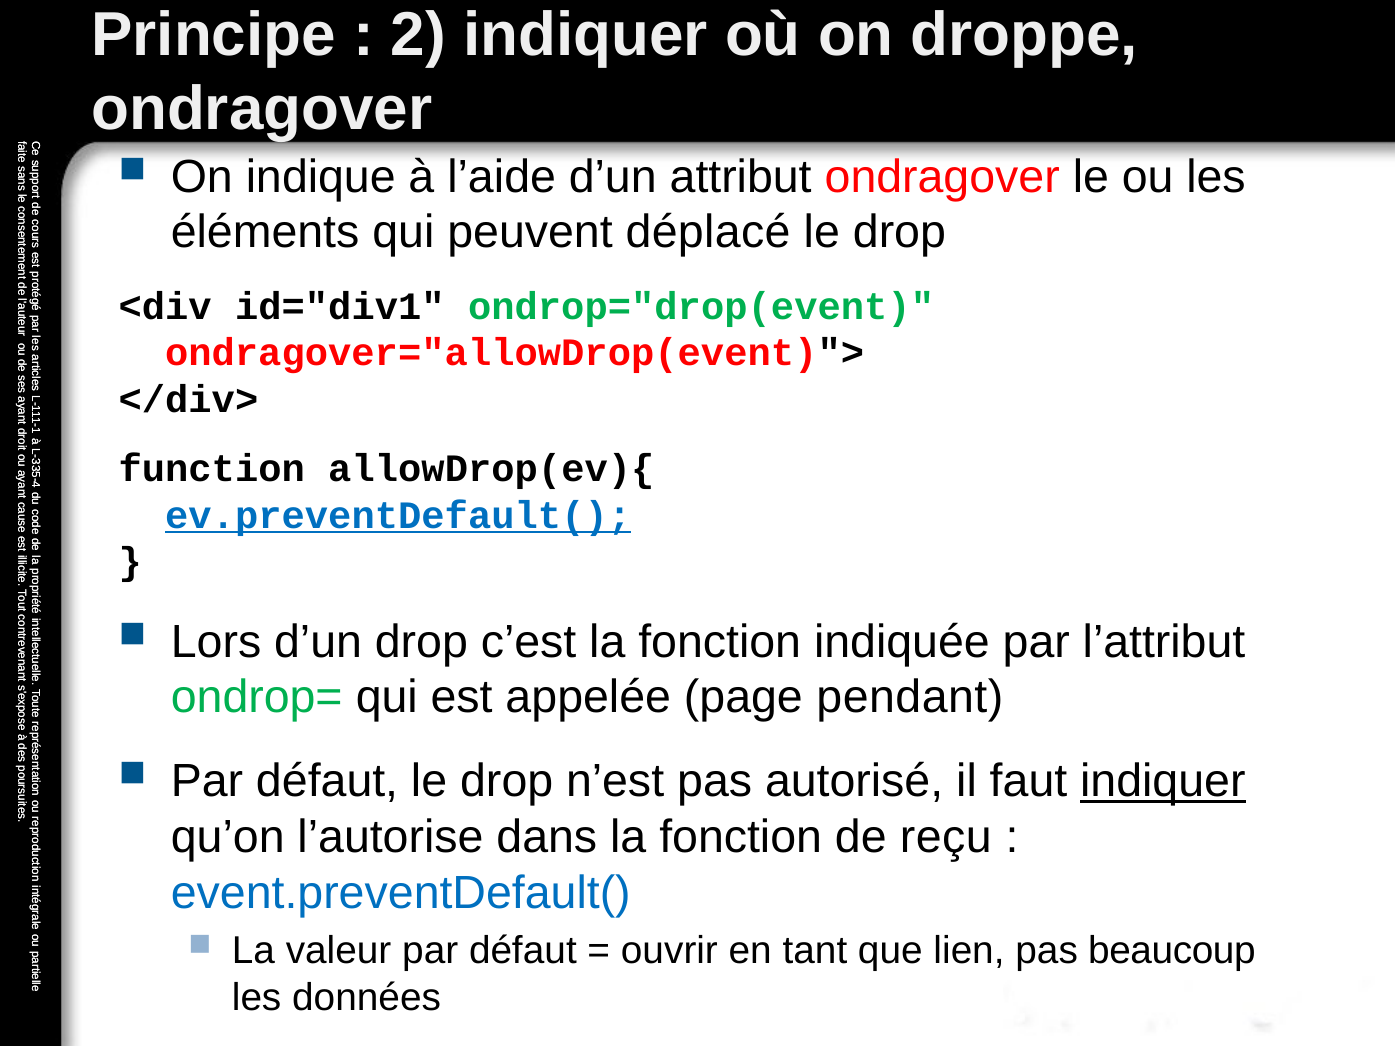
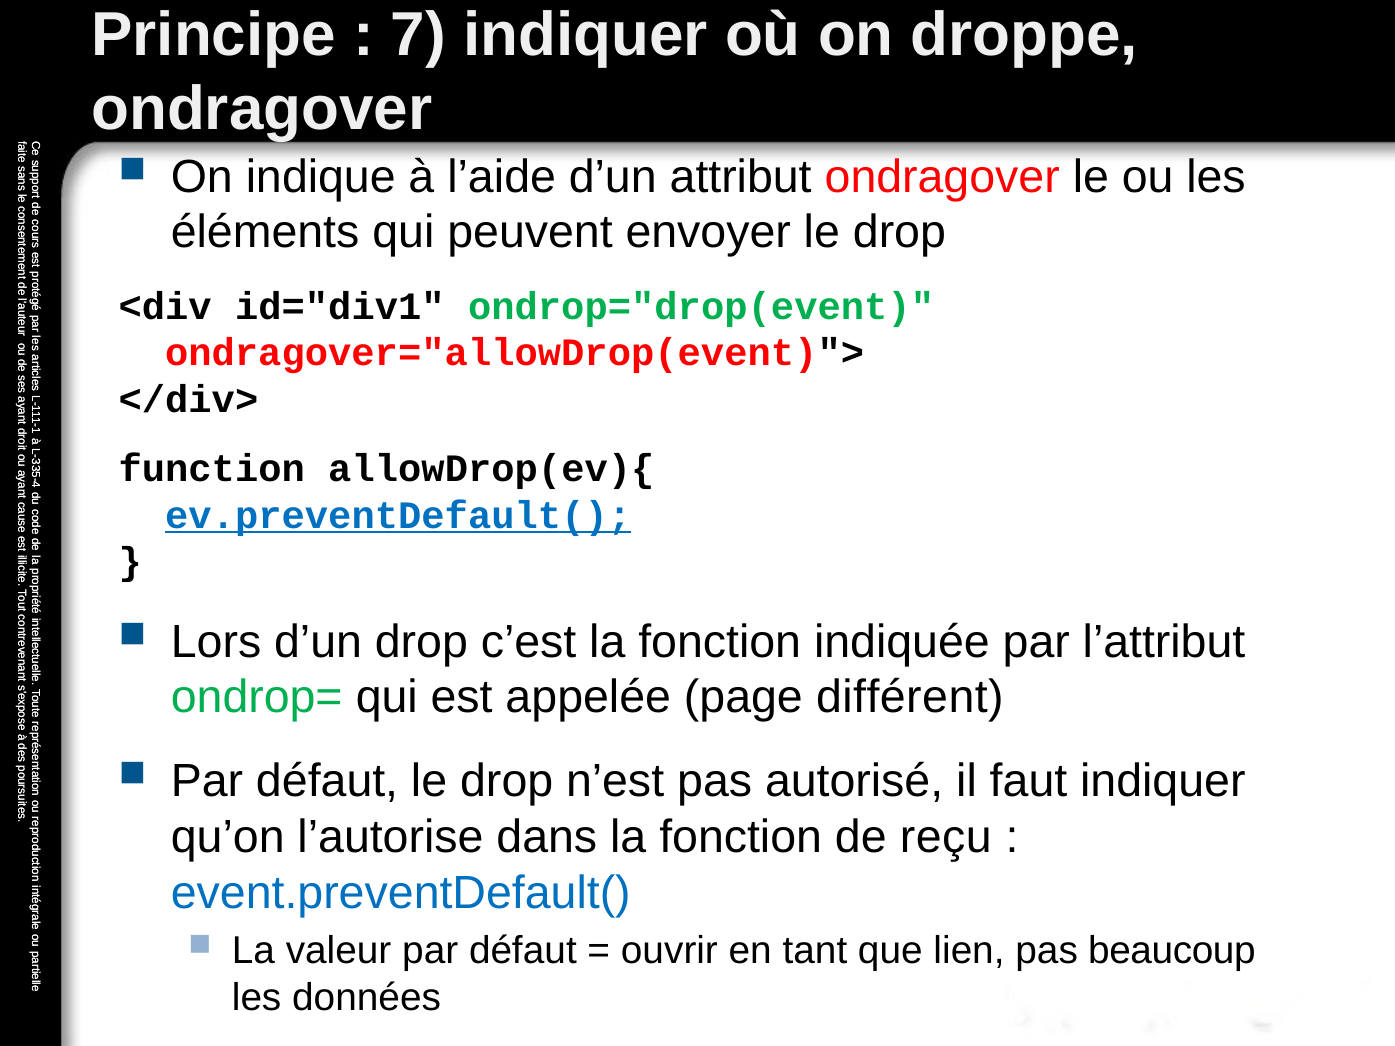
2: 2 -> 7 (419, 35)
déplacé: déplacé -> envoyer (708, 233)
pendant: pendant -> différent (910, 698)
indiquer underline: present -> none (1163, 781)
